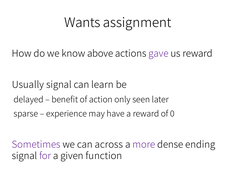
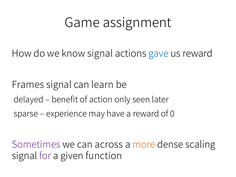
Wants: Wants -> Game (82, 23)
know above: above -> signal (100, 54)
gave colour: purple -> blue (158, 54)
Usually: Usually -> Frames (28, 85)
more colour: purple -> orange (144, 145)
ending: ending -> scaling (200, 145)
